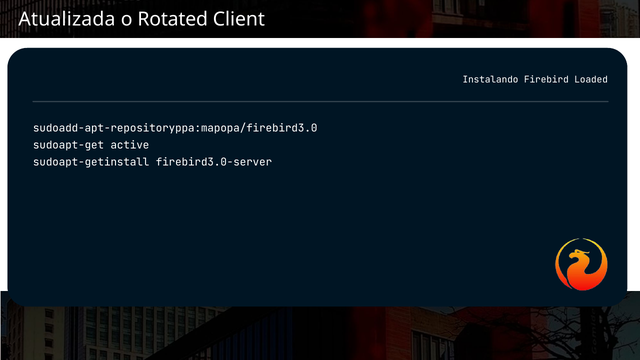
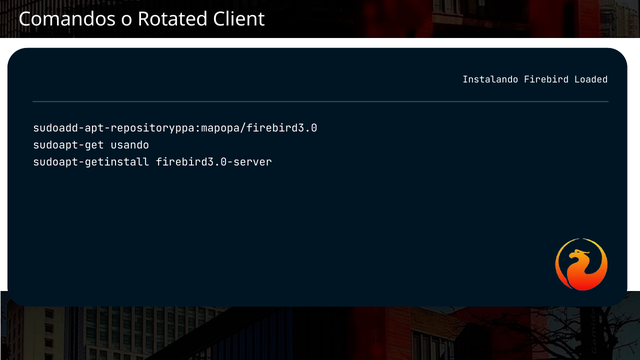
Atualizada: Atualizada -> Comandos (67, 19)
active: active -> usando (130, 145)
